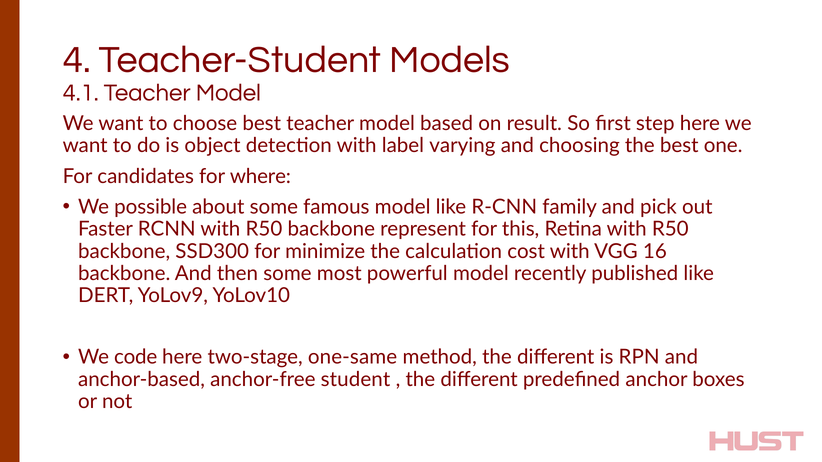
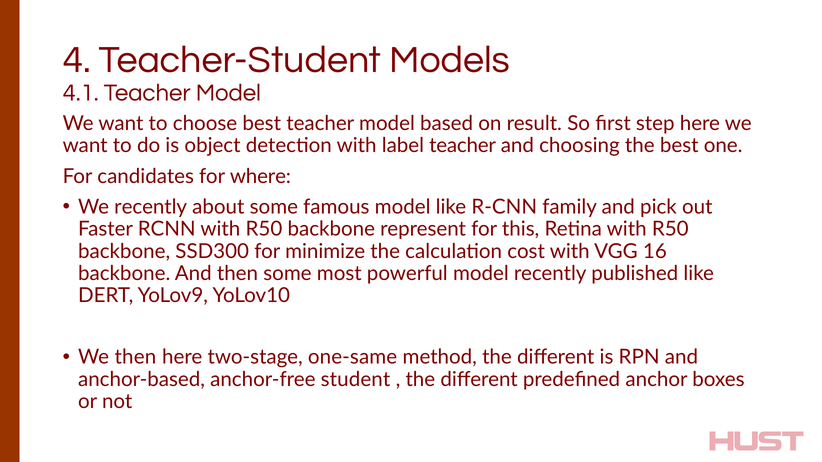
label varying: varying -> teacher (463, 146)
We possible: possible -> recently (151, 207)
We code: code -> then (135, 357)
